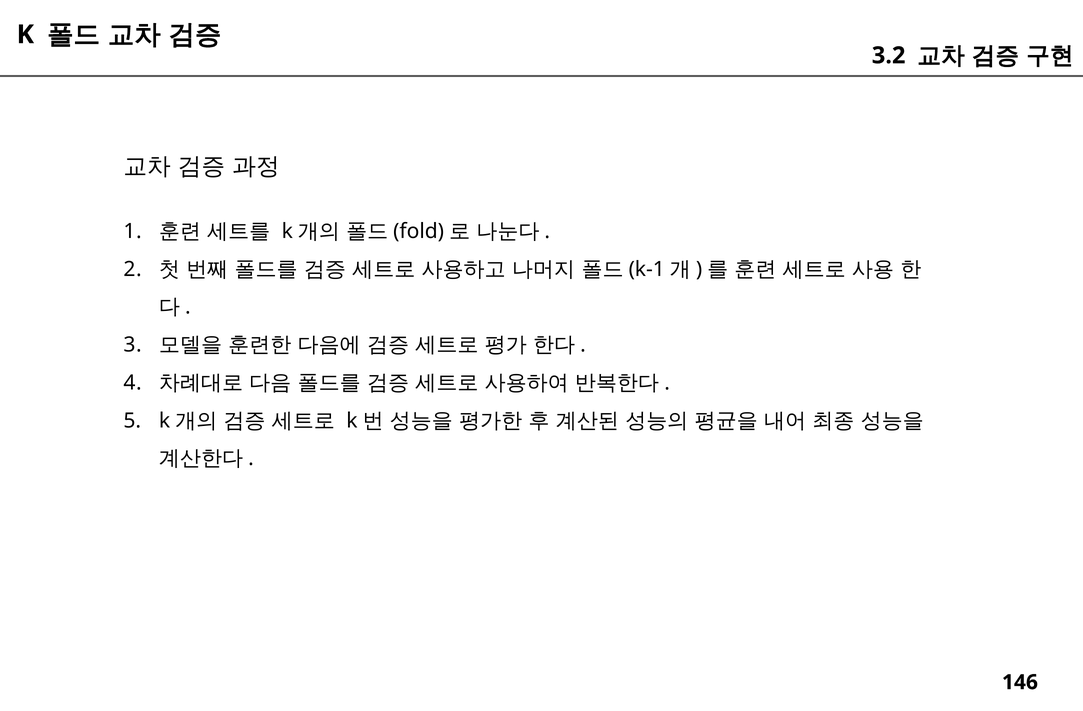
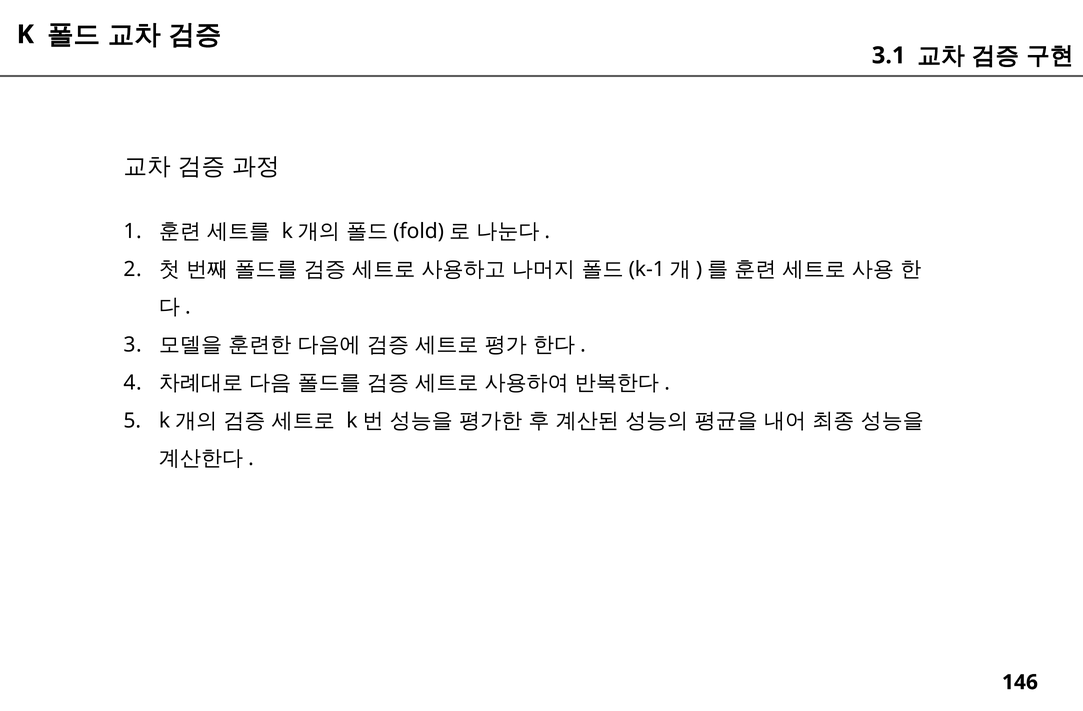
3.2: 3.2 -> 3.1 (889, 56)
